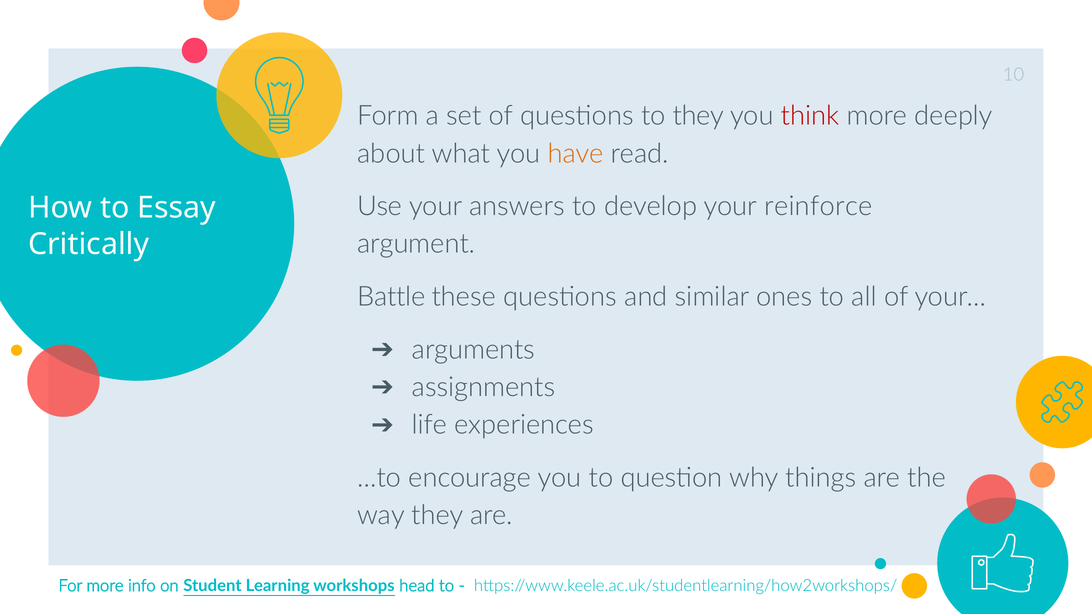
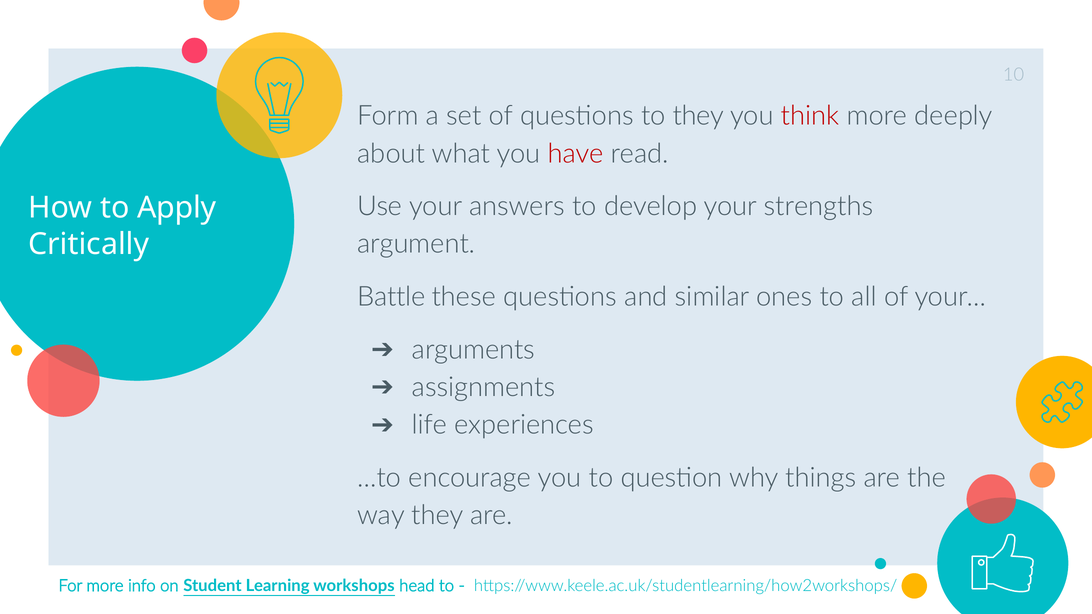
have colour: orange -> red (576, 154)
reinforce: reinforce -> strengths (819, 206)
Essay: Essay -> Apply (177, 208)
